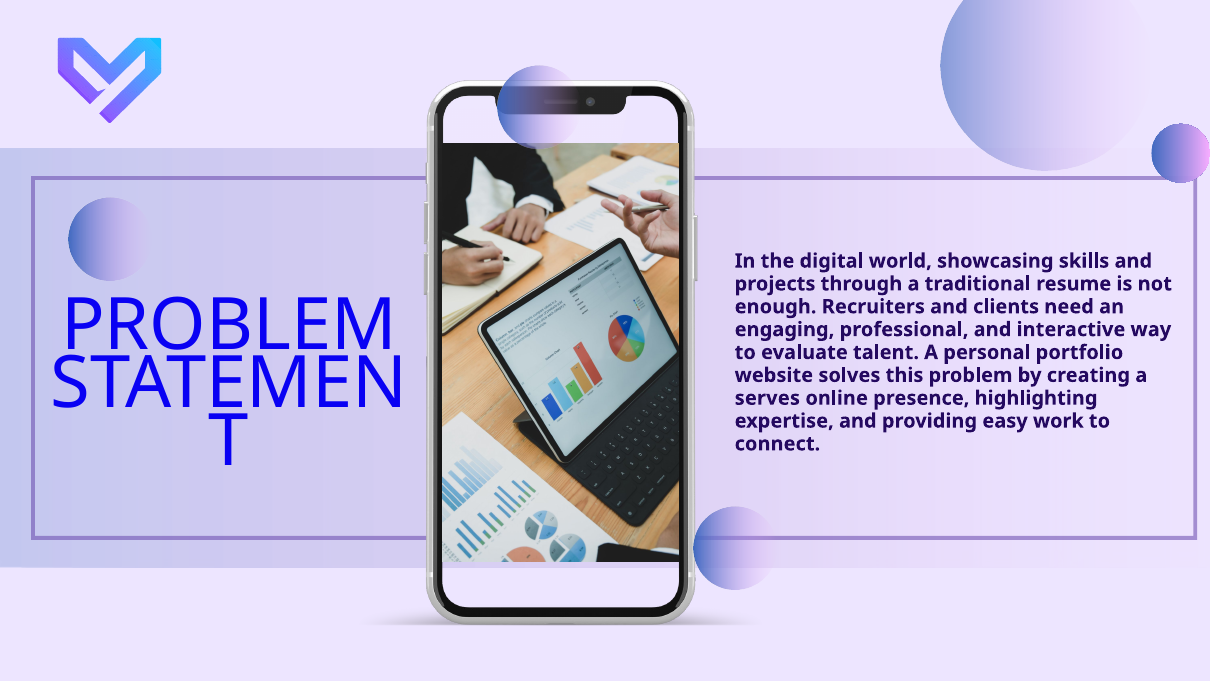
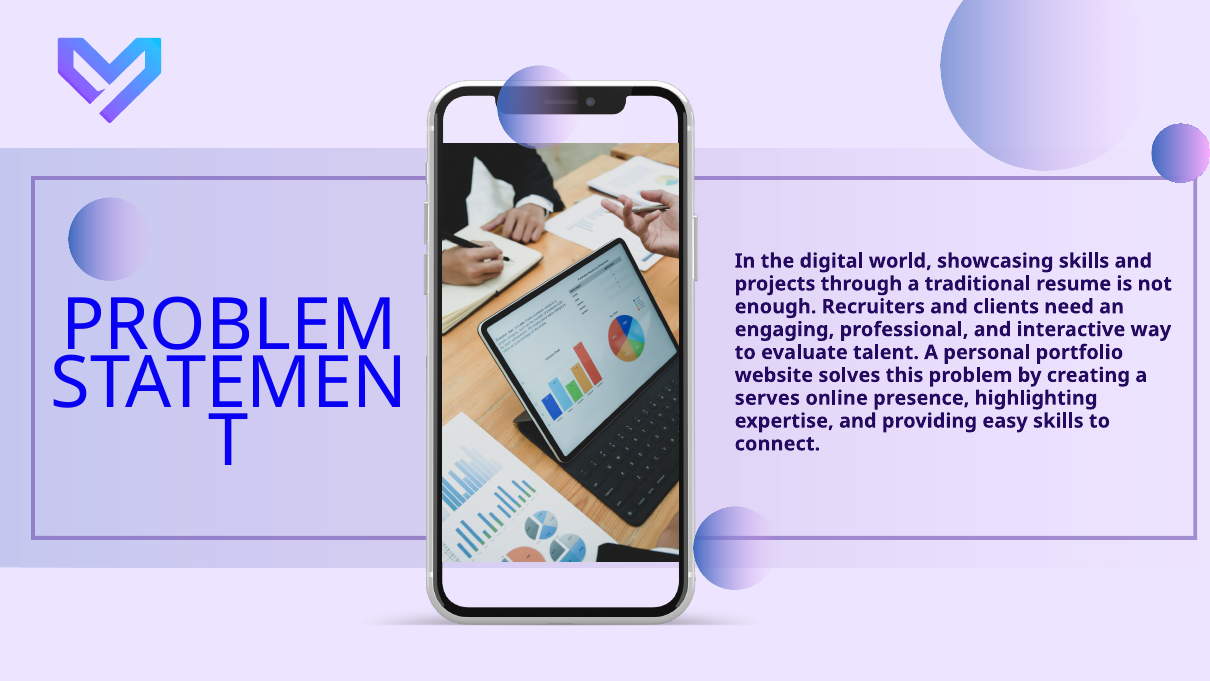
easy work: work -> skills (1058, 421)
